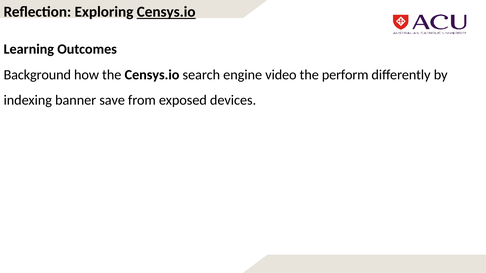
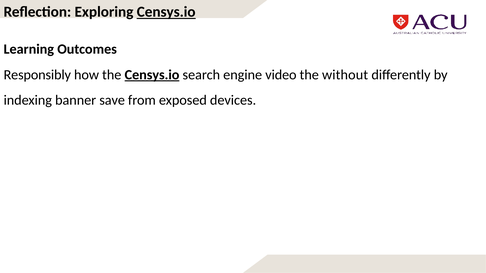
Background: Background -> Responsibly (37, 75)
Censys.io underline: none -> present (152, 75)
perform: perform -> without (345, 75)
